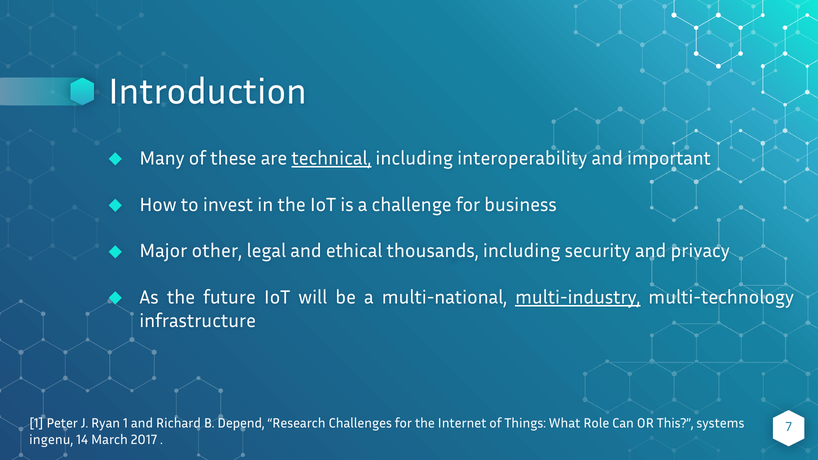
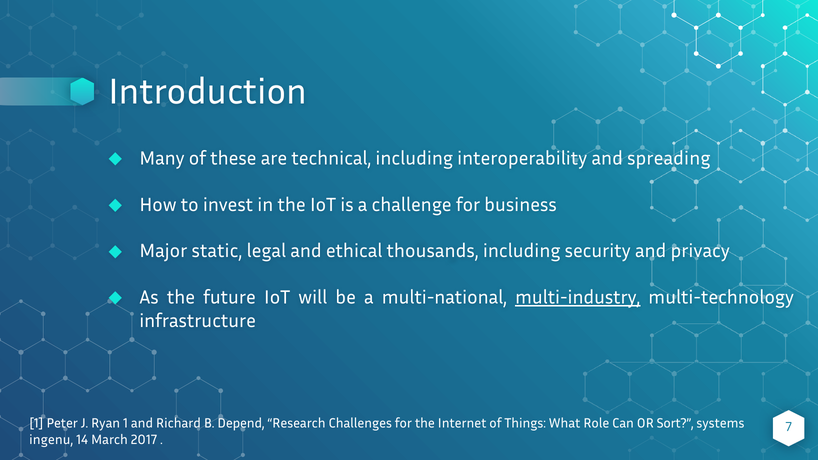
technical underline: present -> none (331, 158)
important: important -> spreading (669, 158)
other: other -> static (217, 251)
This: This -> Sort (675, 423)
